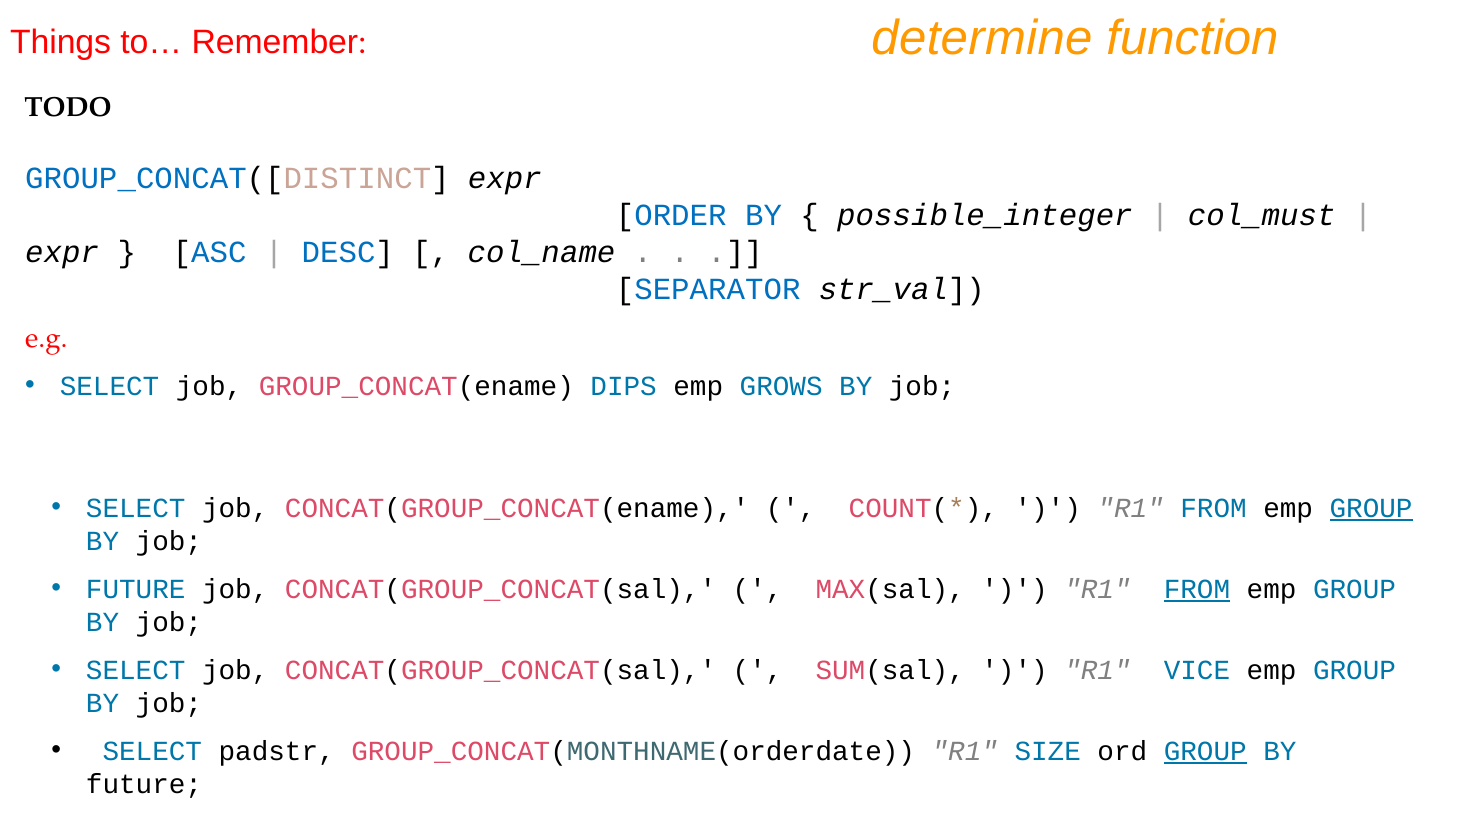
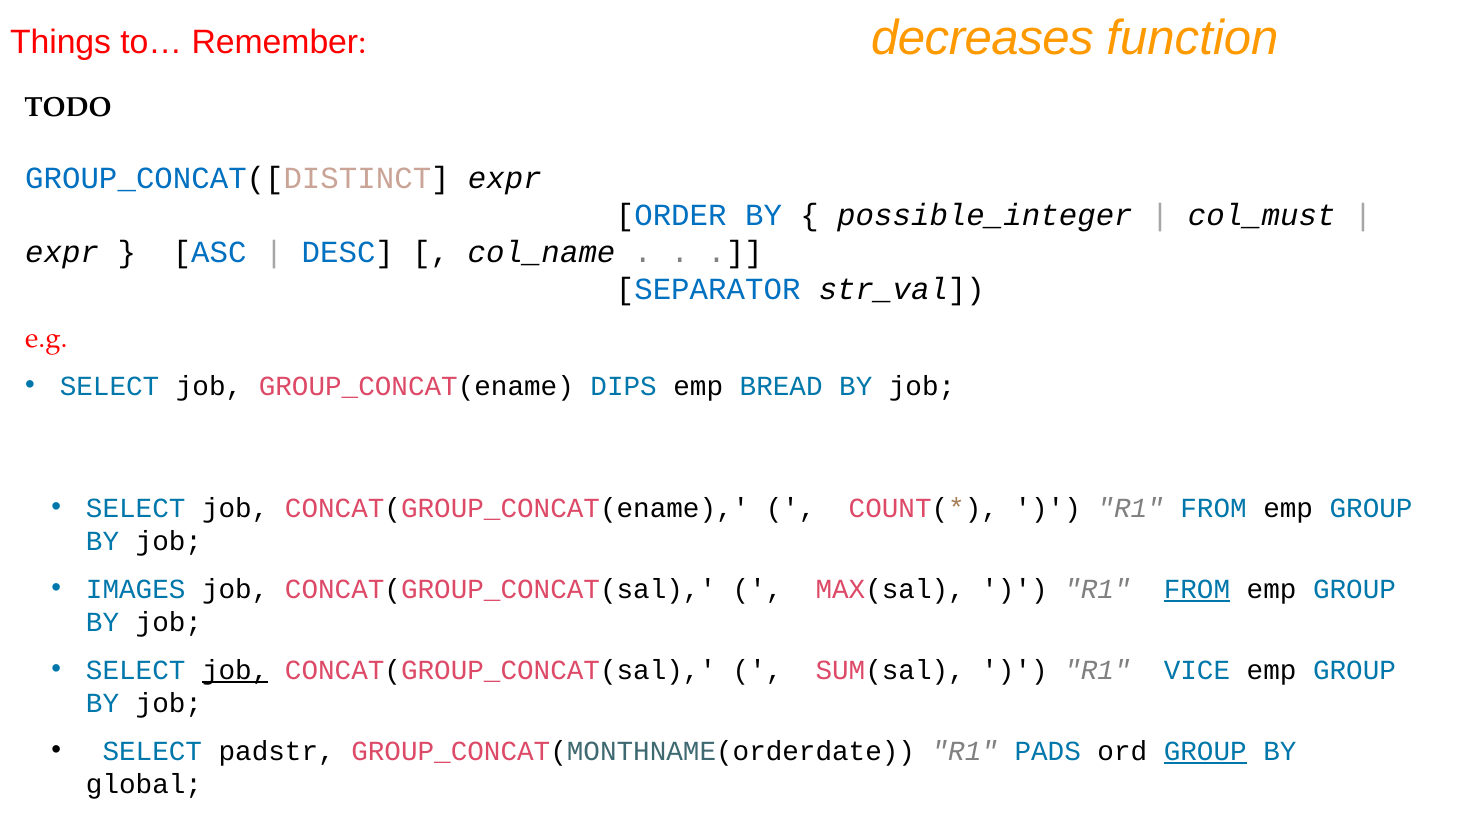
determine: determine -> decreases (982, 38)
GROWS: GROWS -> BREAD (781, 386)
GROUP underline: present -> none (1371, 508)
FUTURE: FUTURE -> IMAGES (136, 589)
job underline: none -> present (235, 670)
SIZE: SIZE -> PADS (1048, 751)
future: future -> global (144, 784)
